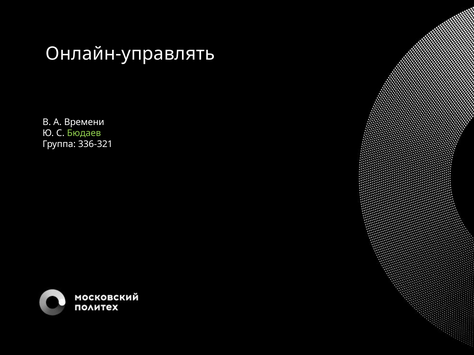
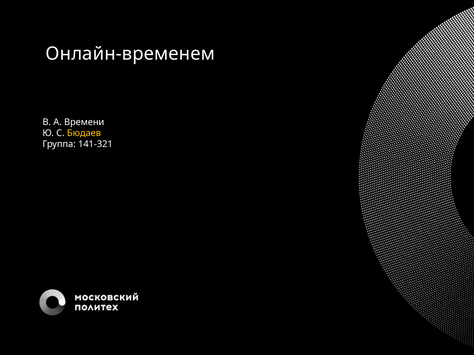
Онлайн-управлять: Онлайн-управлять -> Онлайн-временем (130, 54)
Бюдаев colour: light green -> yellow (84, 133)
336-321: 336-321 -> 141-321 (95, 144)
